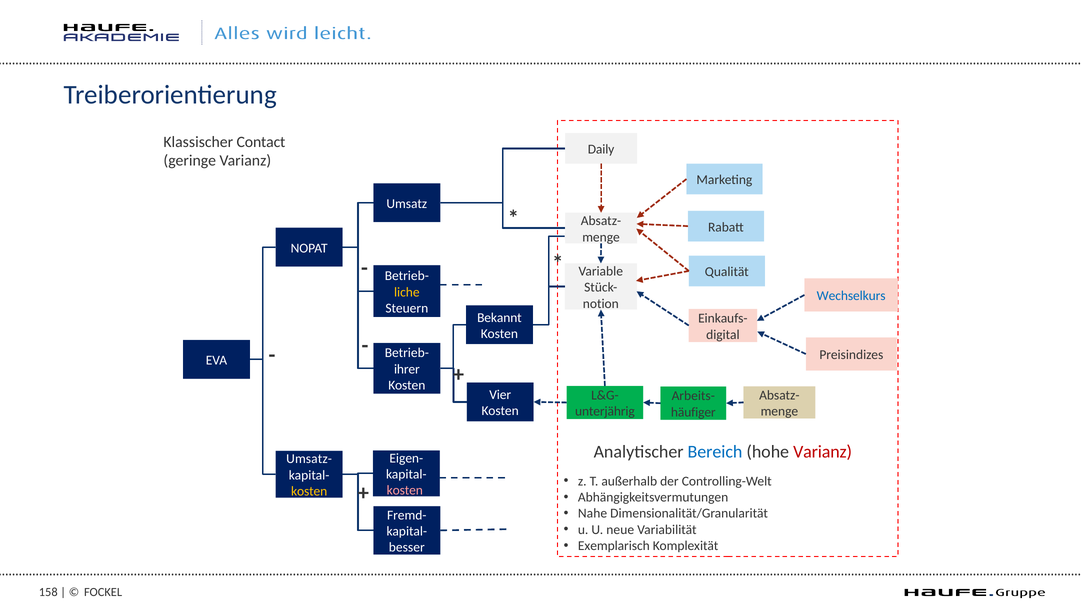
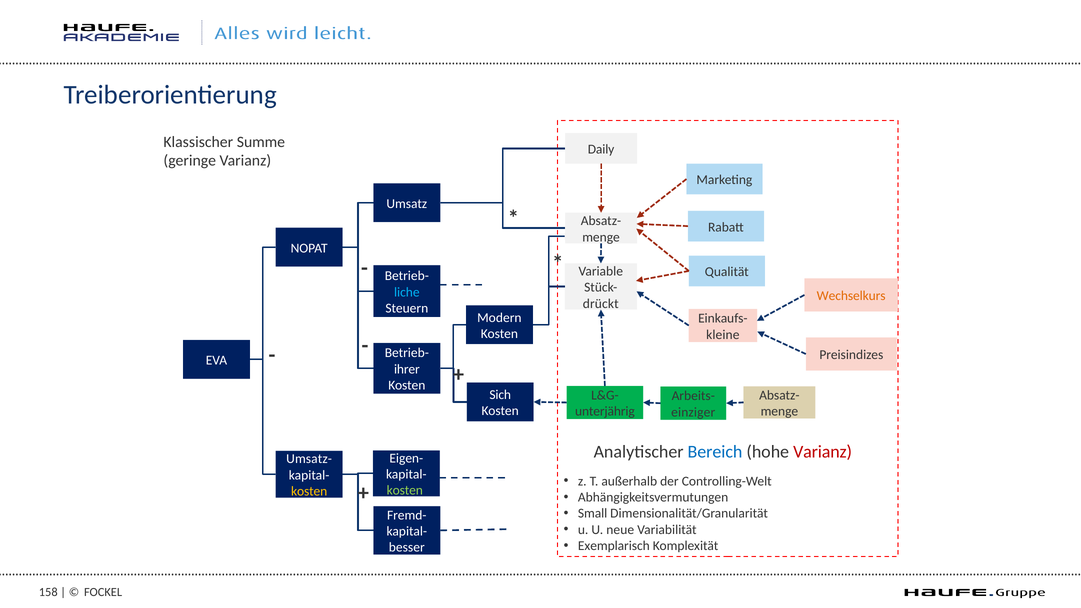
Contact: Contact -> Summe (261, 142)
liche colour: yellow -> light blue (407, 292)
Wechselkurs colour: blue -> orange (851, 296)
notion: notion -> drückt (601, 304)
Bekannt: Bekannt -> Modern (499, 318)
digital: digital -> kleine (723, 335)
Vier: Vier -> Sich (500, 395)
häufiger: häufiger -> einziger (693, 412)
kosten colour: pink -> light green (405, 491)
Nahe: Nahe -> Small (593, 514)
